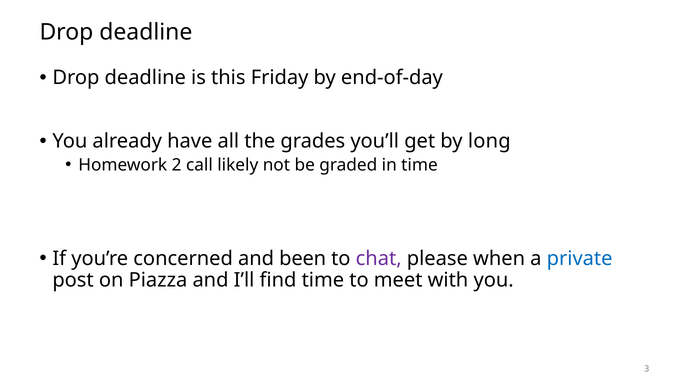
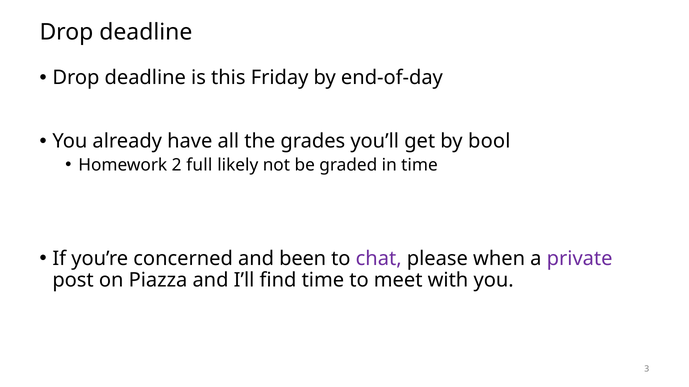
long: long -> bool (489, 141)
call: call -> full (199, 165)
private colour: blue -> purple (580, 259)
